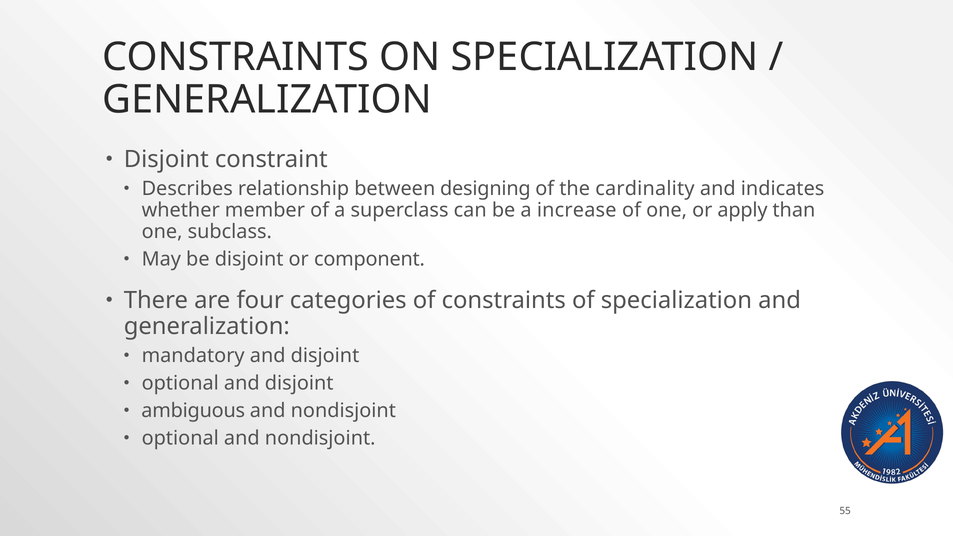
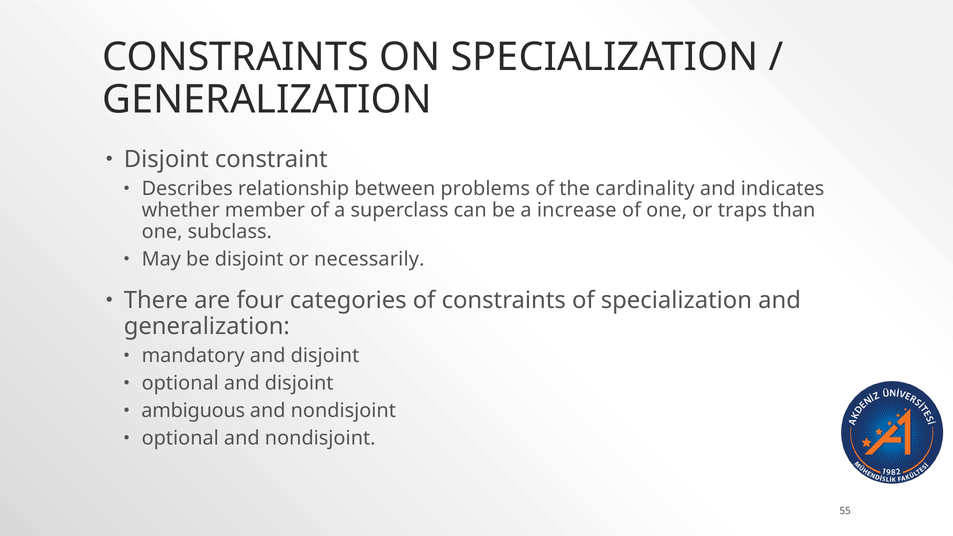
designing: designing -> problems (485, 189)
apply: apply -> traps (742, 210)
component: component -> necessarily (369, 259)
